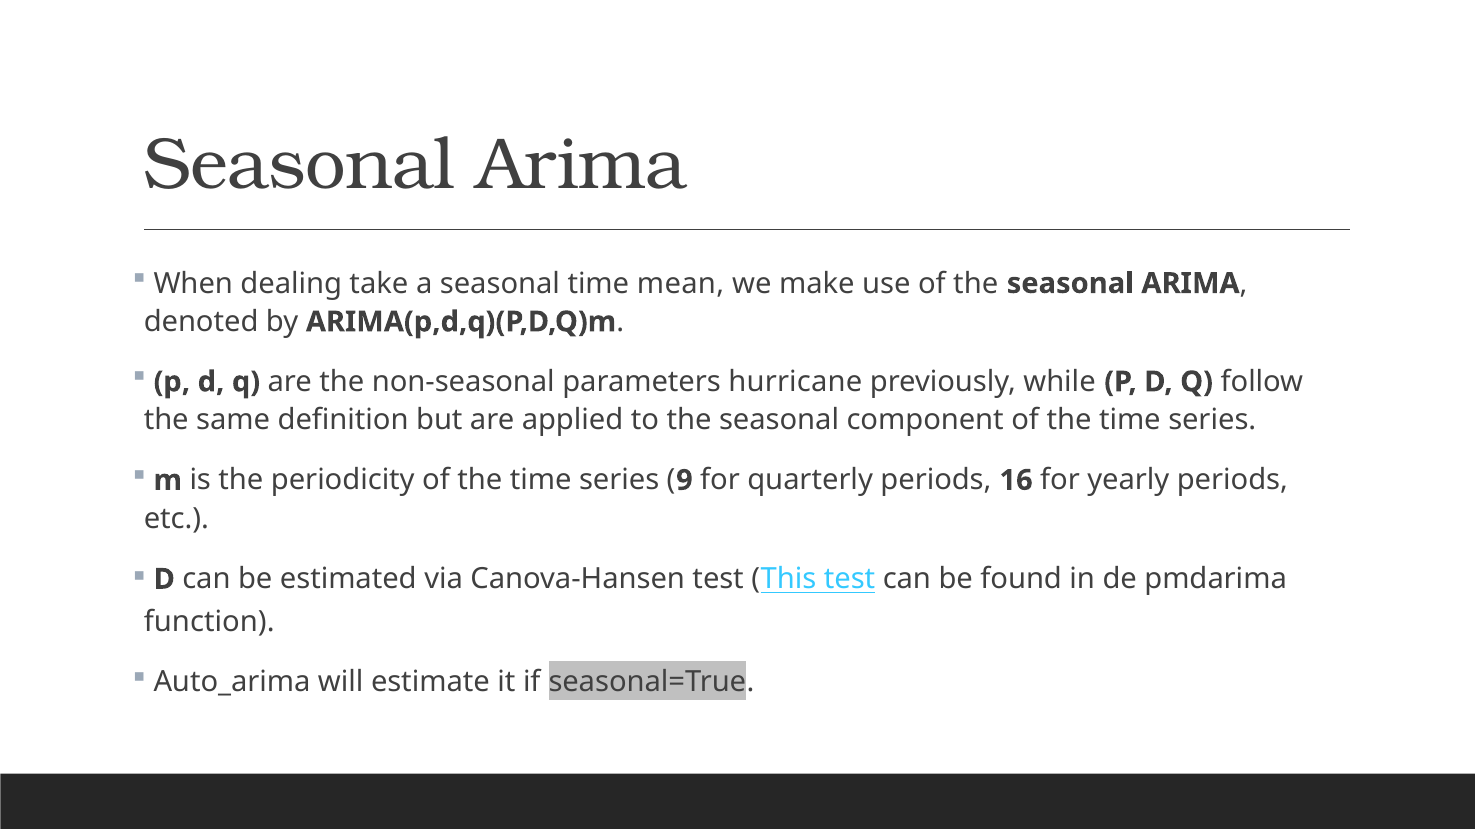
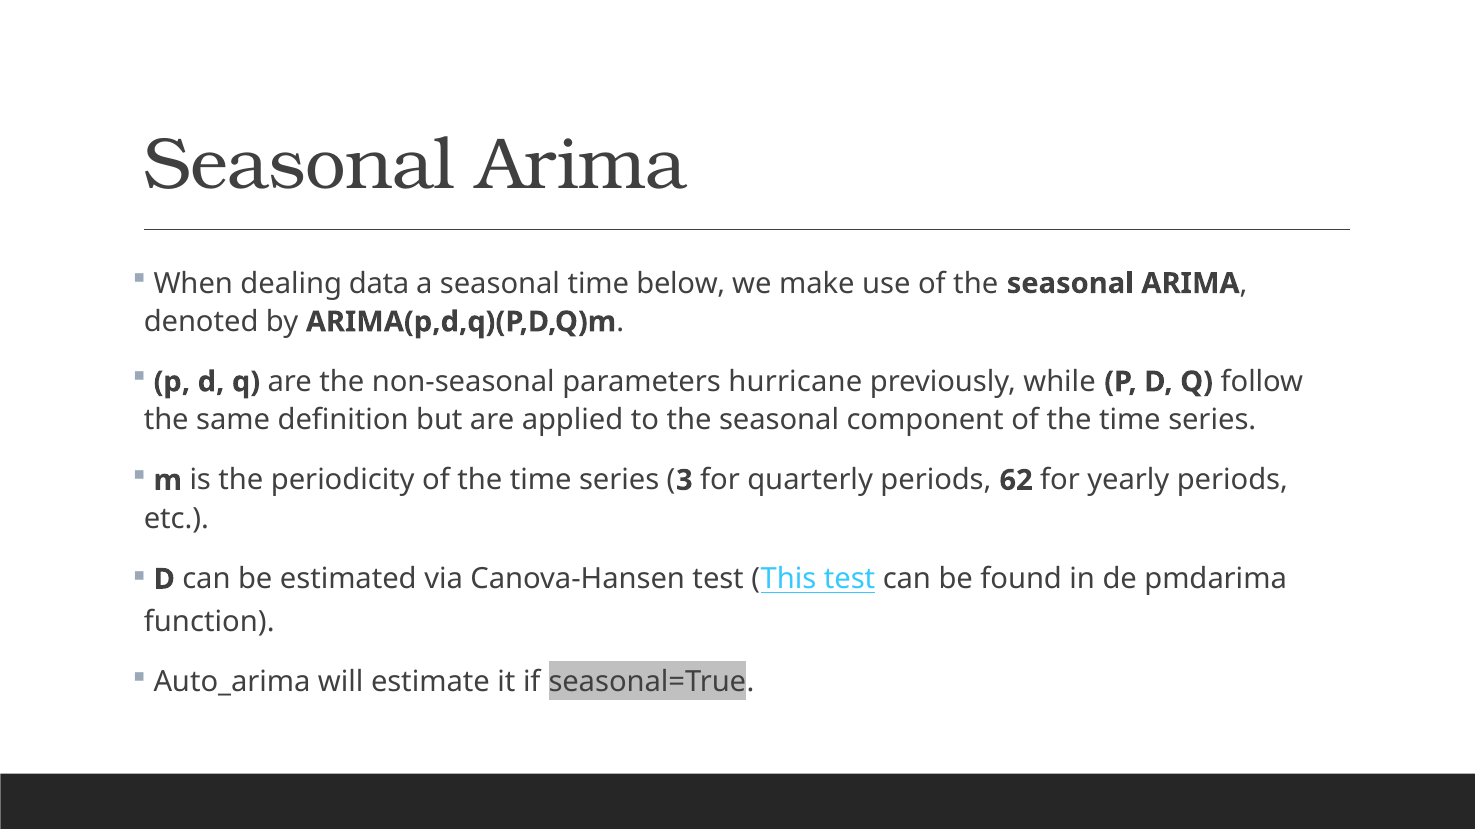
take: take -> data (379, 284)
mean: mean -> below (681, 284)
9: 9 -> 3 (684, 481)
16: 16 -> 62 (1016, 481)
